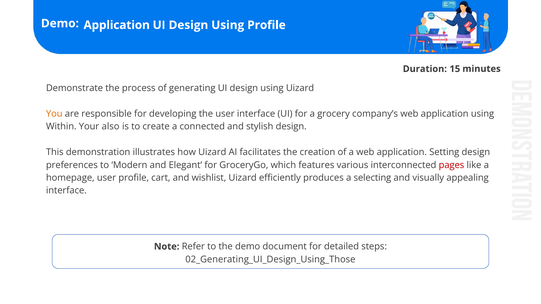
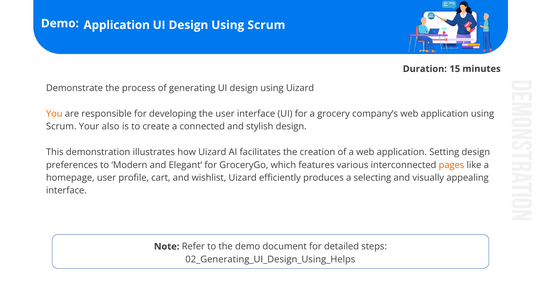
Design Using Profile: Profile -> Scrum (266, 25)
Within: Within -> Scrum (61, 127)
pages colour: red -> orange (451, 165)
02_Generating_UI_Design_Using_Those: 02_Generating_UI_Design_Using_Those -> 02_Generating_UI_Design_Using_Helps (270, 260)
